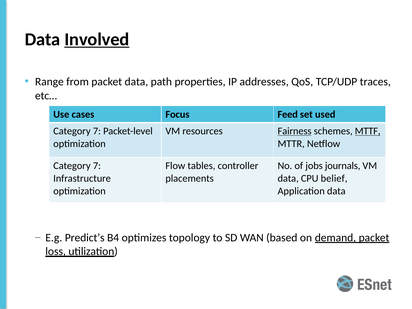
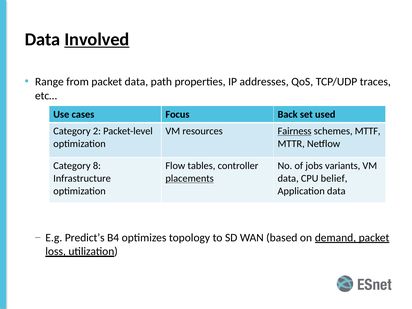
Feed: Feed -> Back (288, 114)
7: 7 -> 2 (97, 131)
MTTF underline: present -> none (368, 131)
7: 7 -> 8 (97, 166)
journals: journals -> variants (343, 166)
placements underline: none -> present (190, 178)
